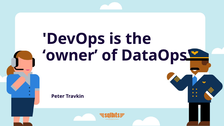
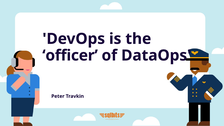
owner: owner -> officer (70, 55)
